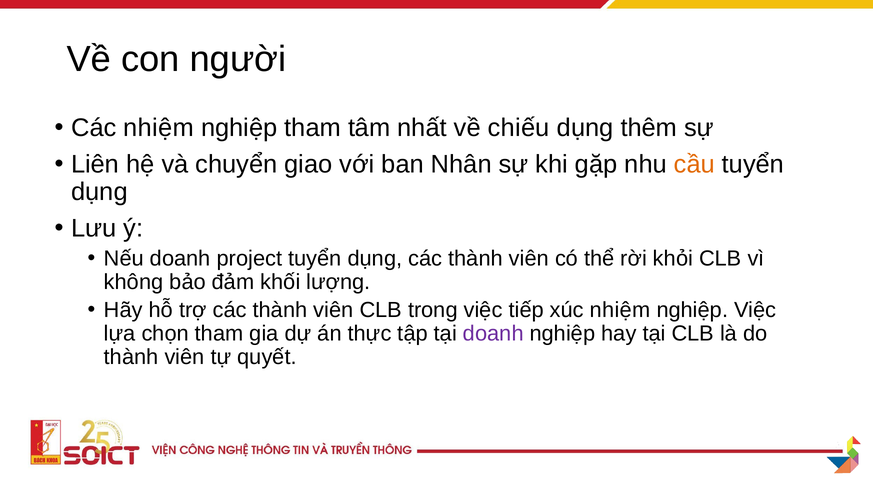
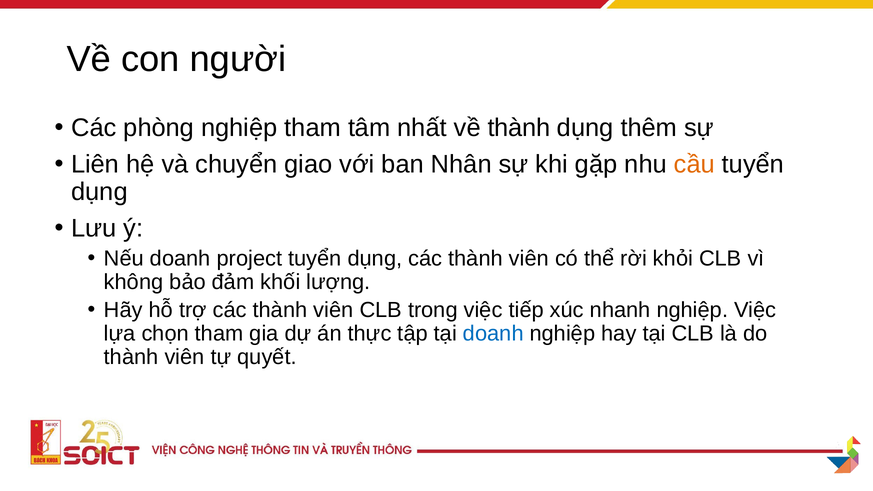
Các nhiệm: nhiệm -> phòng (159, 128)
về chiếu: chiếu -> thành (519, 128)
xúc nhiệm: nhiệm -> nhanh (620, 310)
doanh colour: purple -> blue (493, 334)
